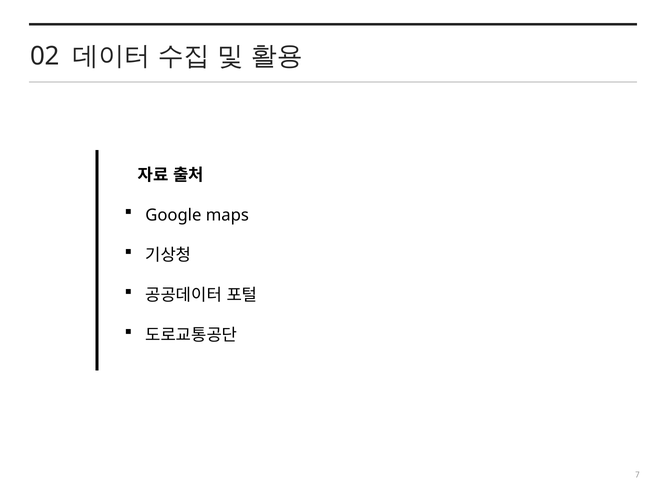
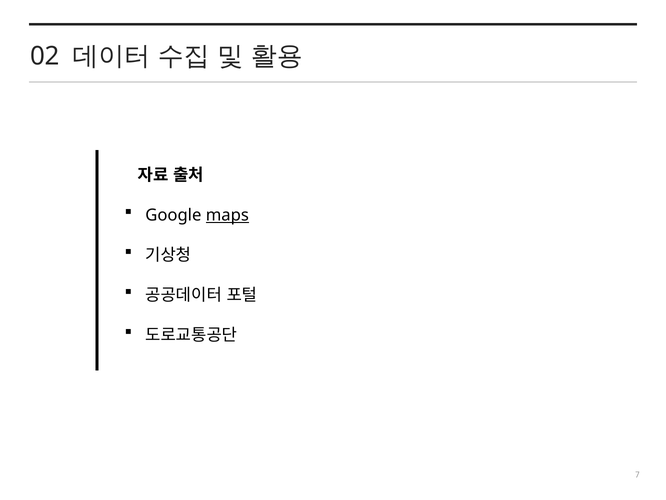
maps underline: none -> present (227, 215)
